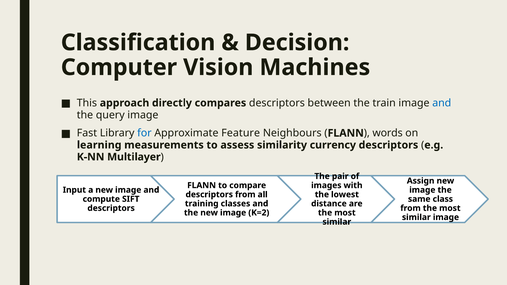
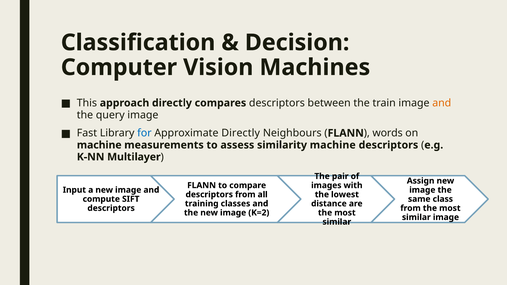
and colour: blue -> orange (442, 103)
Approximate Feature: Feature -> Directly (241, 133)
learning: learning -> machine (99, 145)
similarity currency: currency -> machine (333, 145)
